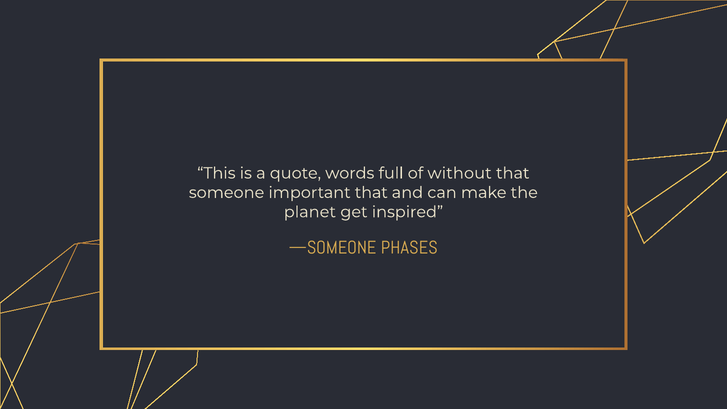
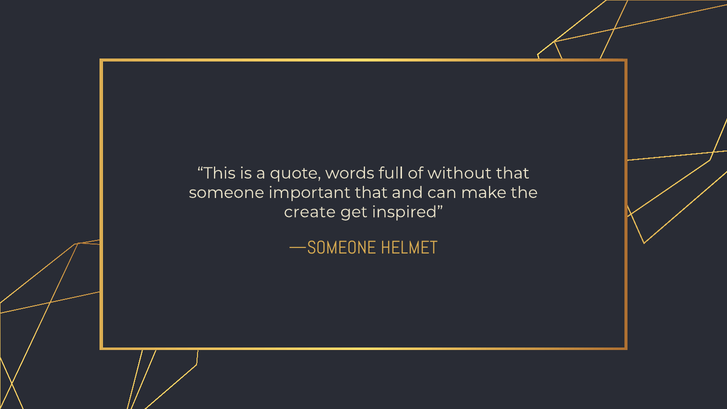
planet: planet -> create (310, 212)
PHASES: PHASES -> HELMET (409, 248)
